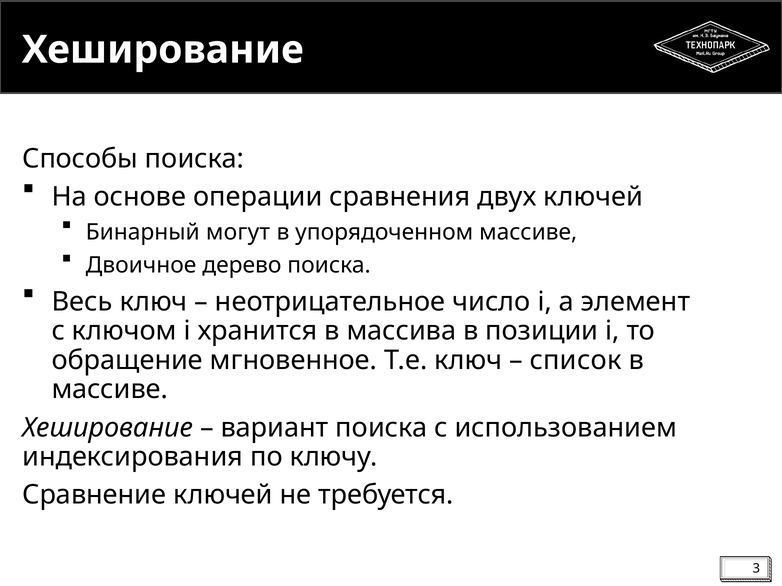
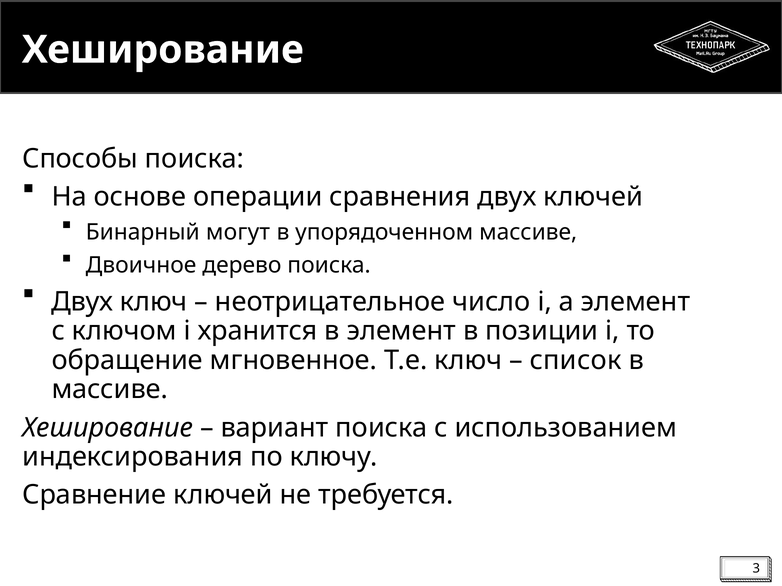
Весь: Весь -> Двух (82, 302)
в массива: массива -> элемент (401, 331)
